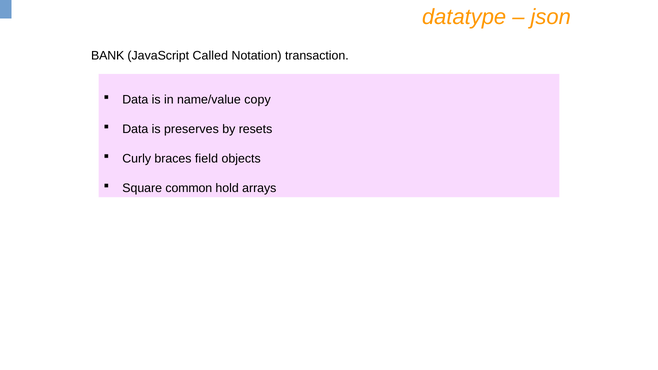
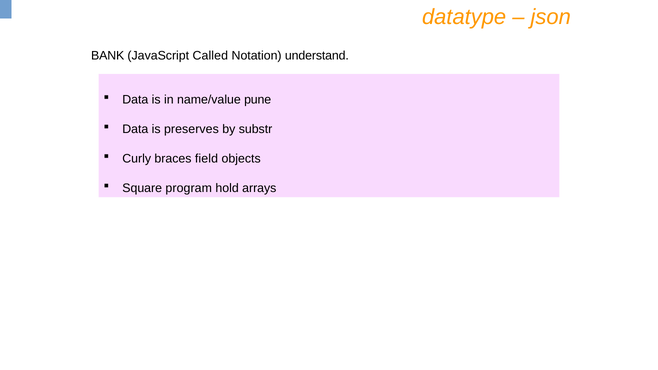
transaction: transaction -> understand (317, 56)
copy: copy -> pune (258, 100)
resets: resets -> substr (256, 129)
common: common -> program (189, 188)
